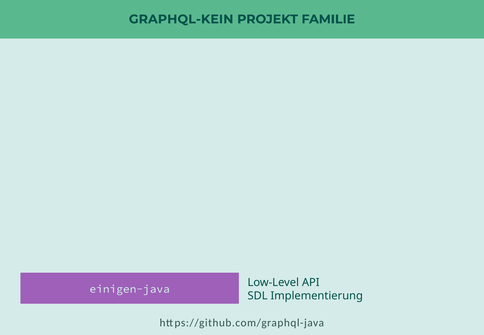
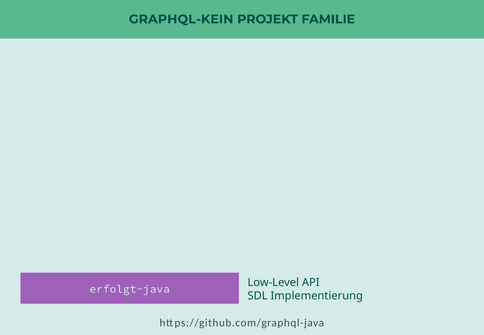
einigen-java: einigen-java -> erfolgt-java (130, 289)
